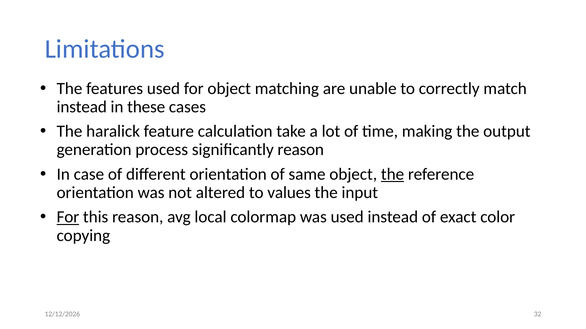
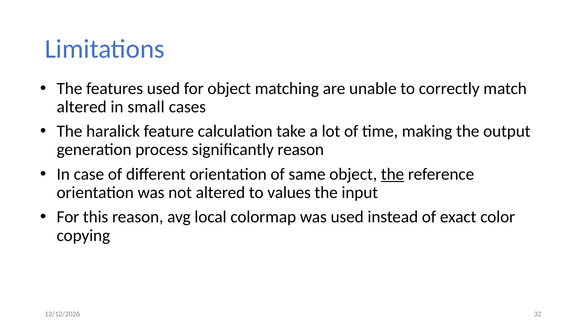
instead: instead -> altered (82, 107)
these: these -> small (146, 107)
For underline: present -> none (68, 217)
